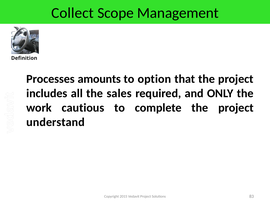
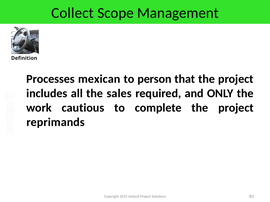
amounts: amounts -> mexican (99, 79)
option: option -> person (154, 79)
understand: understand -> reprimands (56, 122)
